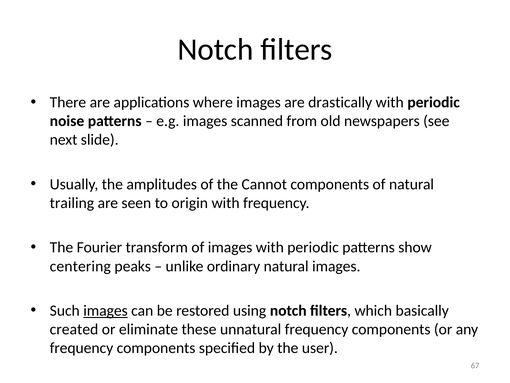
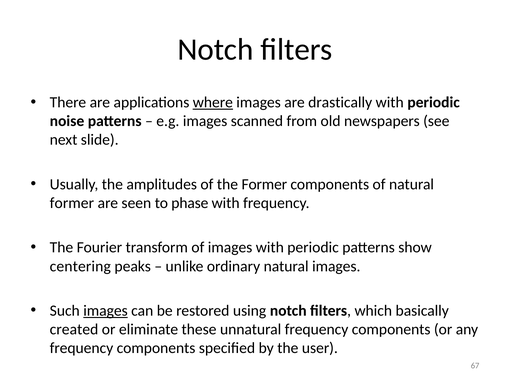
where underline: none -> present (213, 102)
the Cannot: Cannot -> Former (264, 184)
trailing: trailing -> former (72, 203)
origin: origin -> phase (190, 203)
